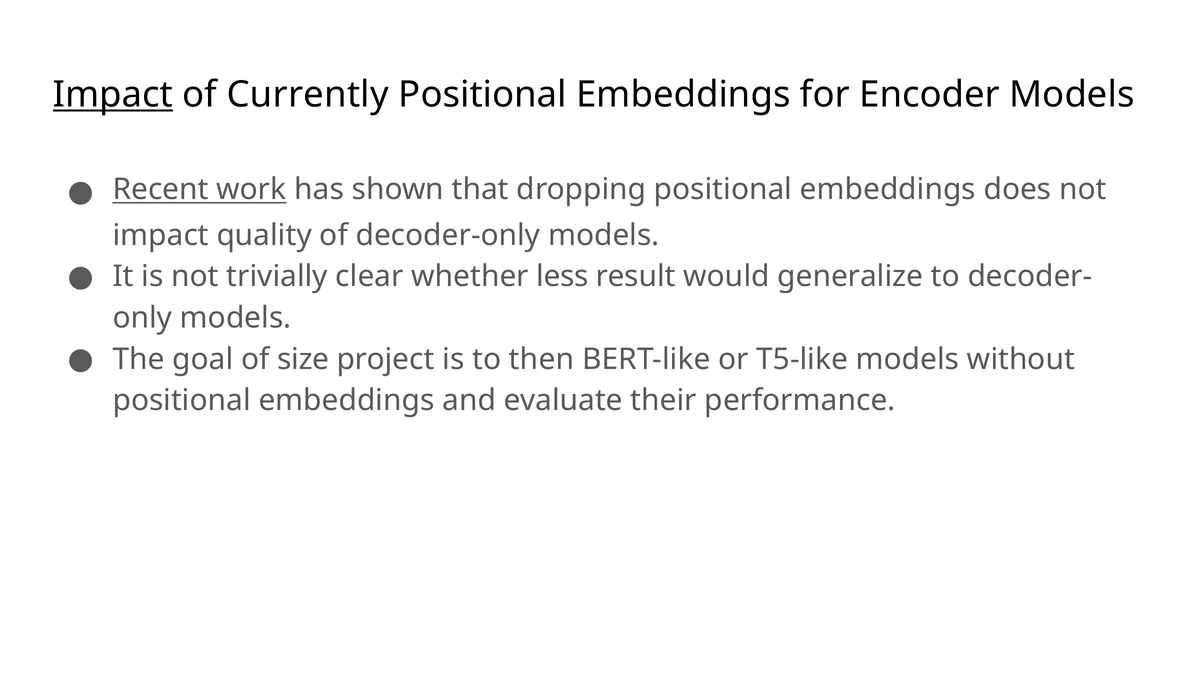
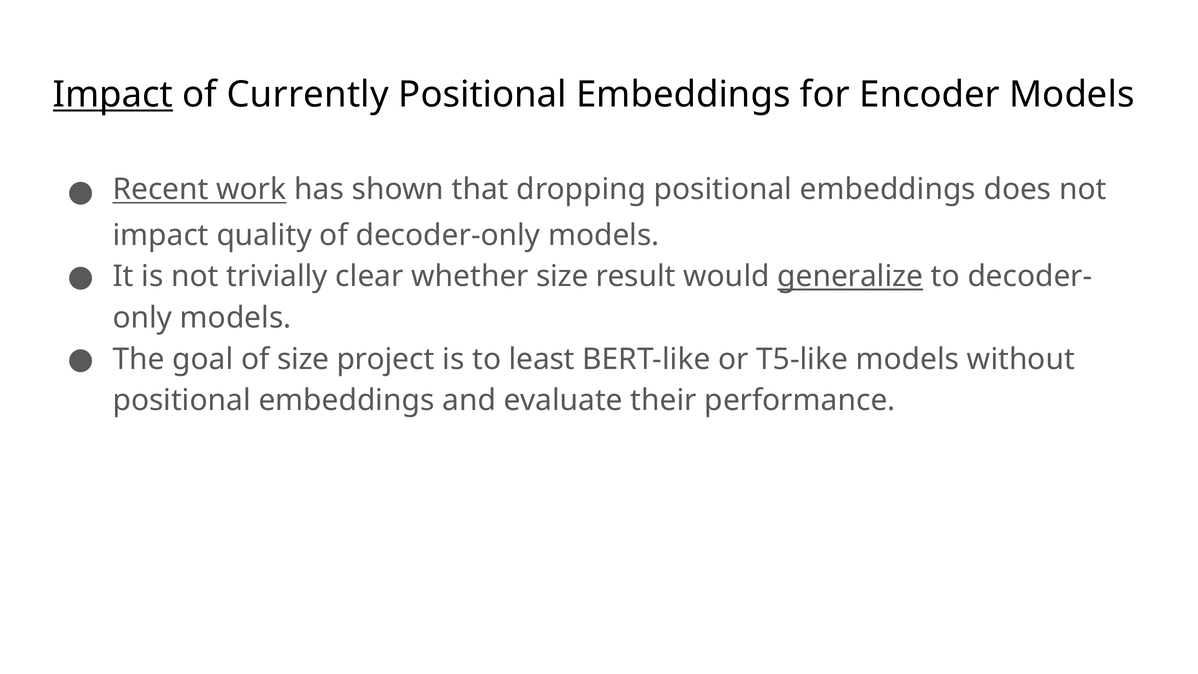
whether less: less -> size (562, 277)
generalize underline: none -> present (850, 277)
then: then -> least (542, 359)
